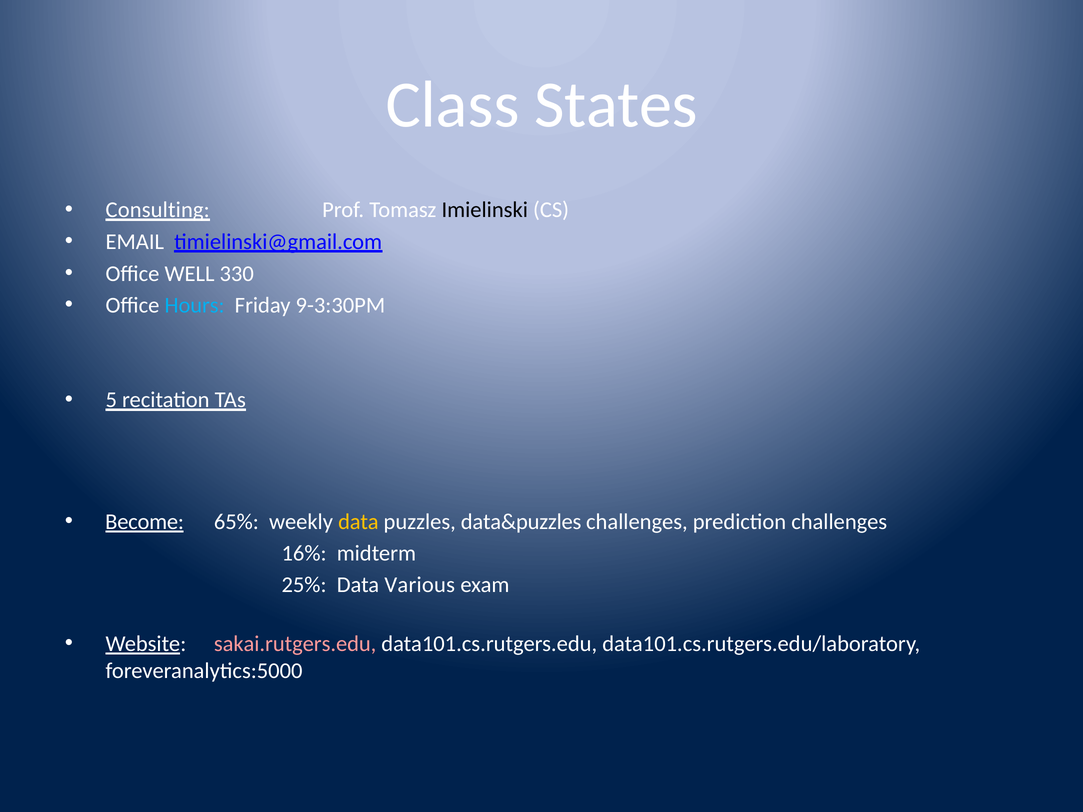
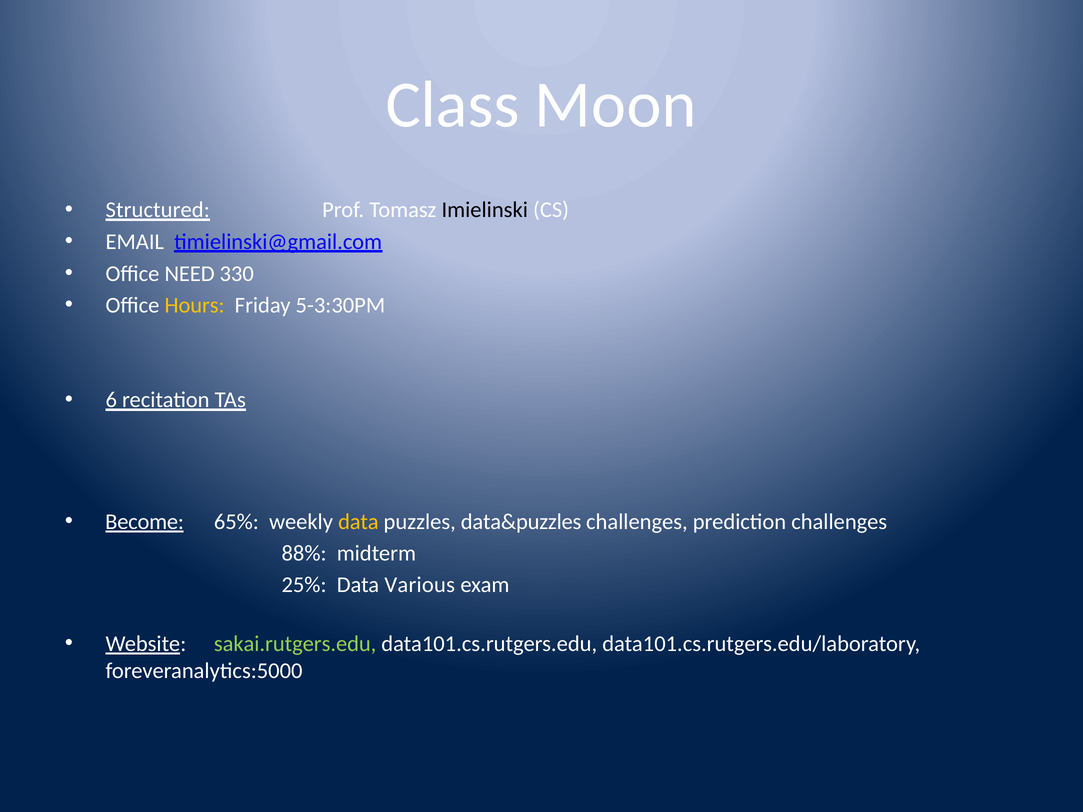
States: States -> Moon (615, 105)
Consulting: Consulting -> Structured (158, 210)
WELL: WELL -> NEED (190, 274)
Hours colour: light blue -> yellow (195, 305)
9-3:30PM: 9-3:30PM -> 5-3:30PM (340, 305)
5: 5 -> 6 (111, 400)
16%: 16% -> 88% (304, 554)
sakai.rutgers.edu colour: pink -> light green (295, 644)
